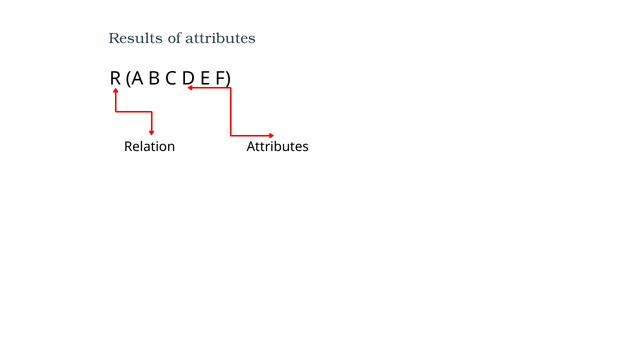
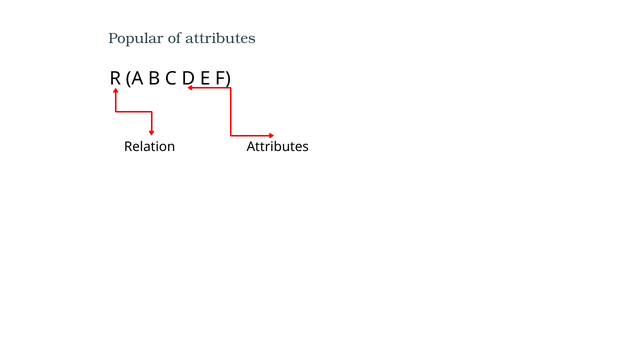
Results: Results -> Popular (136, 38)
